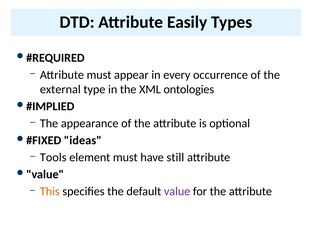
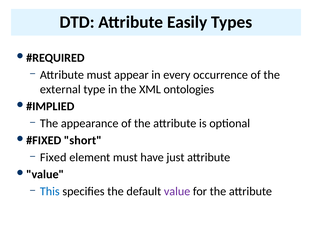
ideas: ideas -> short (83, 140)
Tools: Tools -> Fixed (53, 157)
still: still -> just (175, 157)
This colour: orange -> blue (50, 191)
